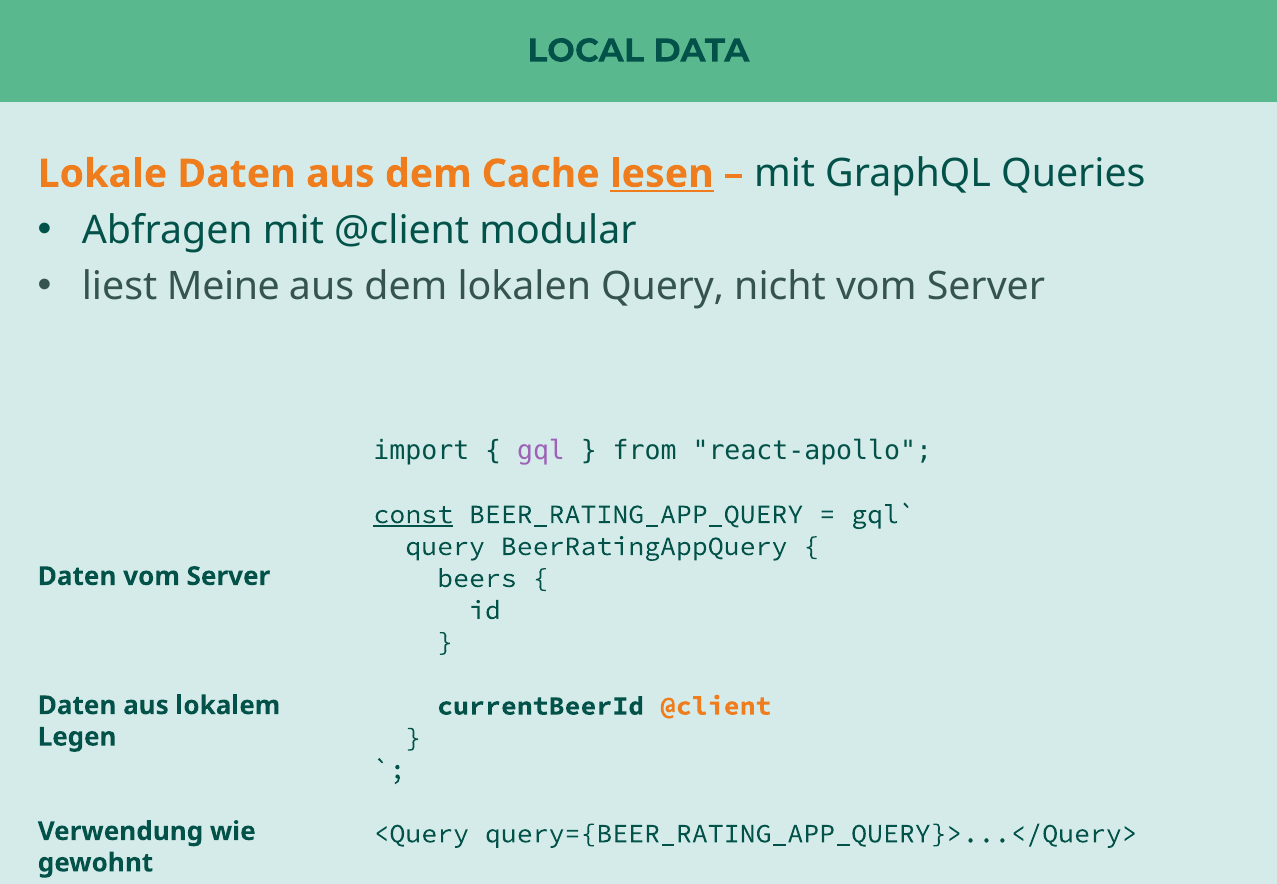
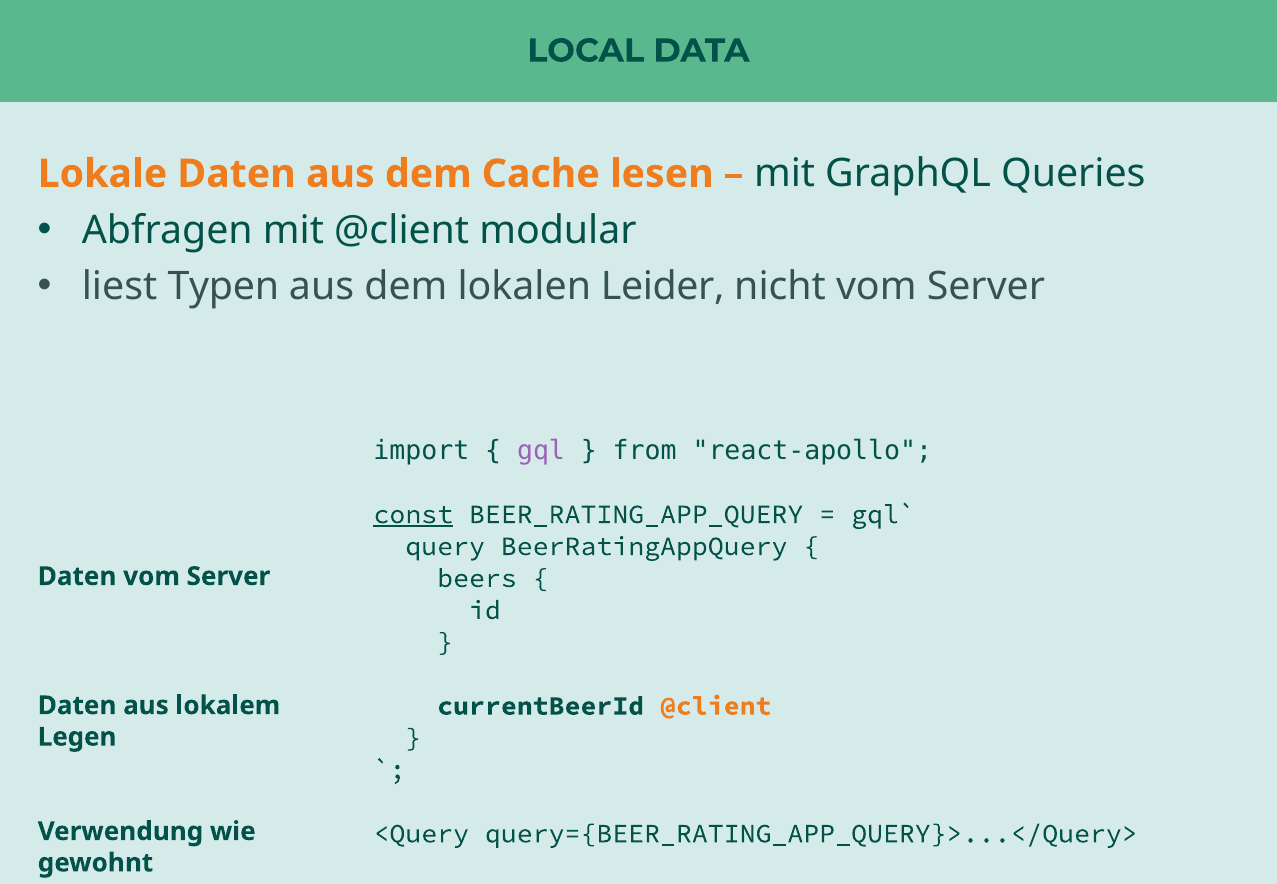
lesen underline: present -> none (662, 174)
Meine: Meine -> Typen (223, 287)
lokalen Query: Query -> Leider (663, 287)
